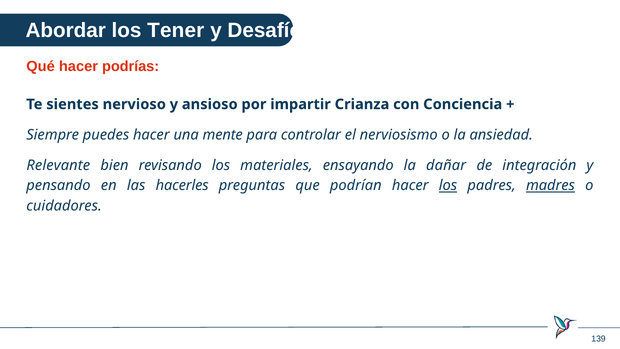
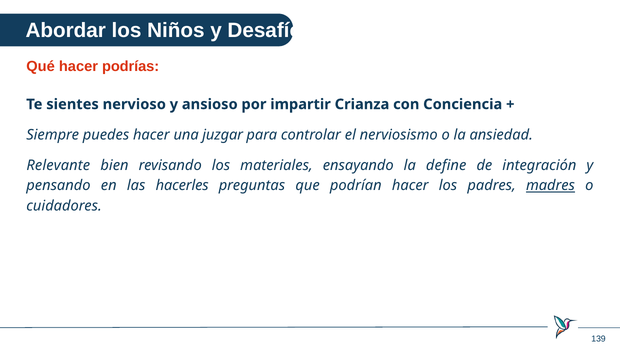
Tener: Tener -> Niños (176, 30)
mente: mente -> juzgar (223, 135)
dañar: dañar -> define (446, 165)
los underline: present -> none (448, 185)
